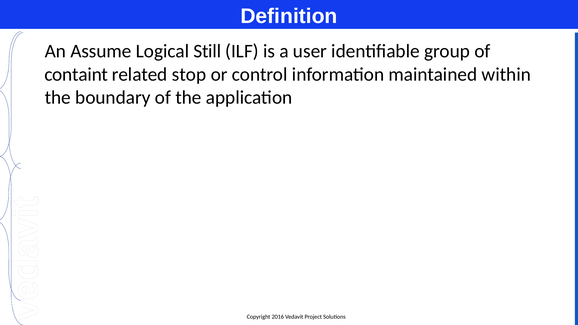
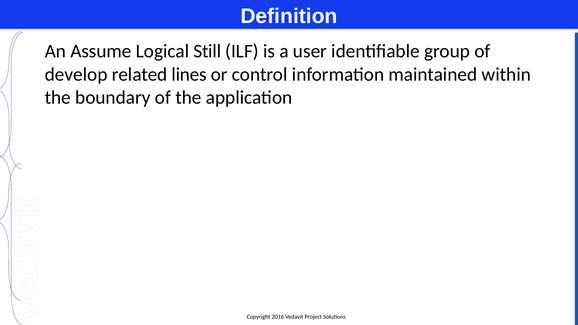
containt: containt -> develop (76, 74)
stop: stop -> lines (189, 74)
